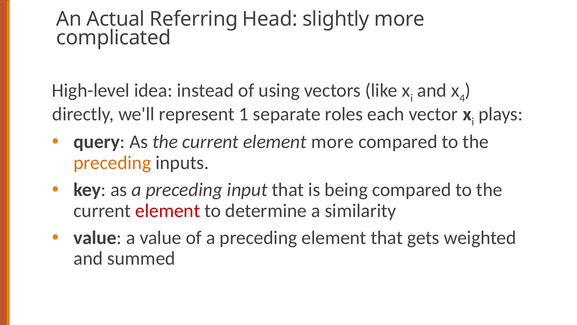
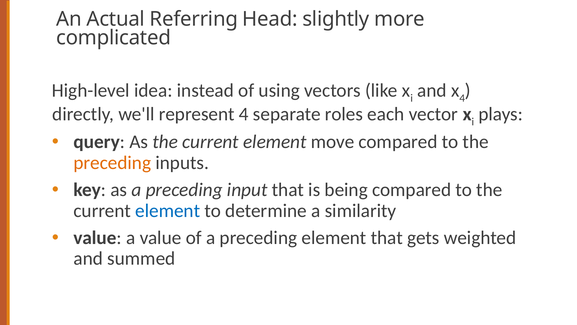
represent 1: 1 -> 4 (244, 114)
element more: more -> move (333, 142)
element colour: red -> blue (168, 210)
